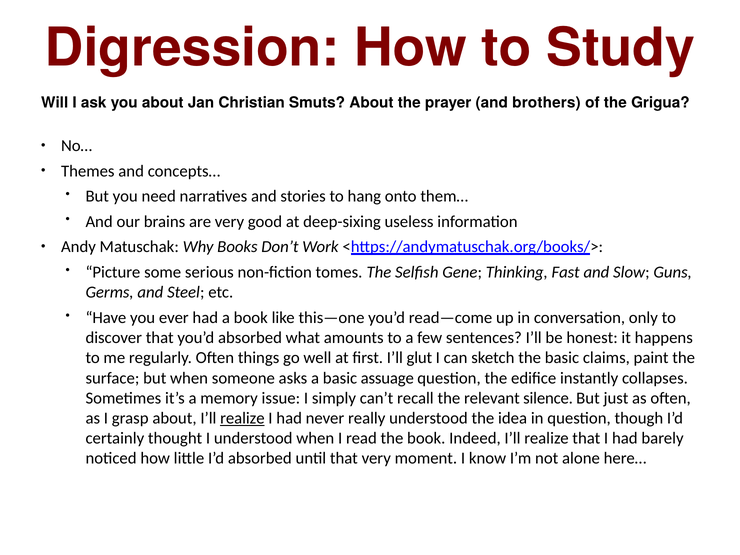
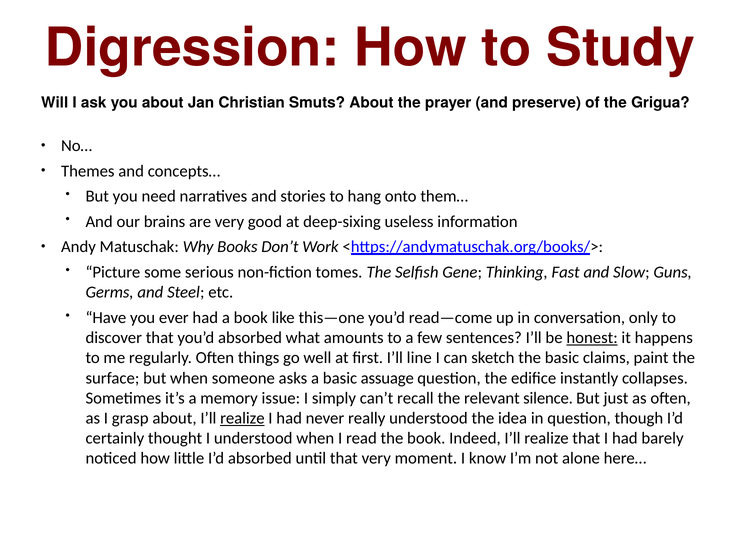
brothers: brothers -> preserve (547, 103)
honest underline: none -> present (592, 338)
glut: glut -> line (419, 358)
